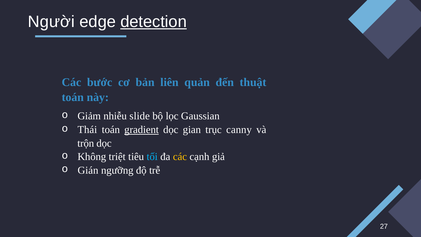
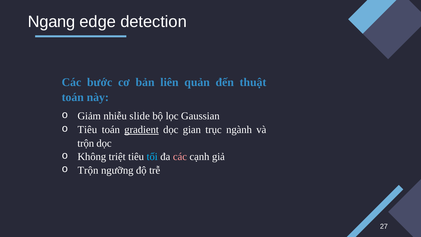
Người: Người -> Ngang (52, 22)
detection underline: present -> none (154, 22)
Thái: Thái -> Tiêu (87, 130)
canny: canny -> ngành (239, 130)
các colour: yellow -> pink (180, 157)
Gián: Gián -> Trộn (88, 170)
